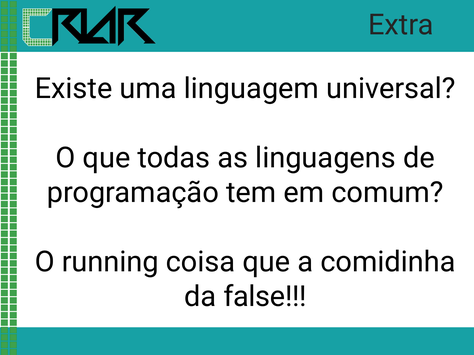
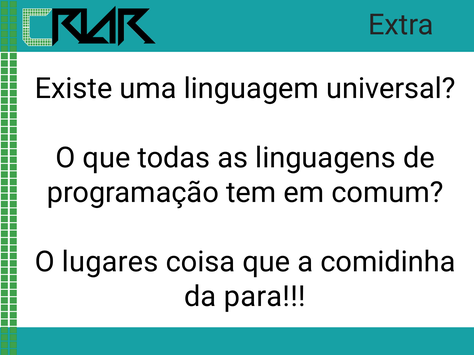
running: running -> lugares (110, 262)
false: false -> para (265, 297)
